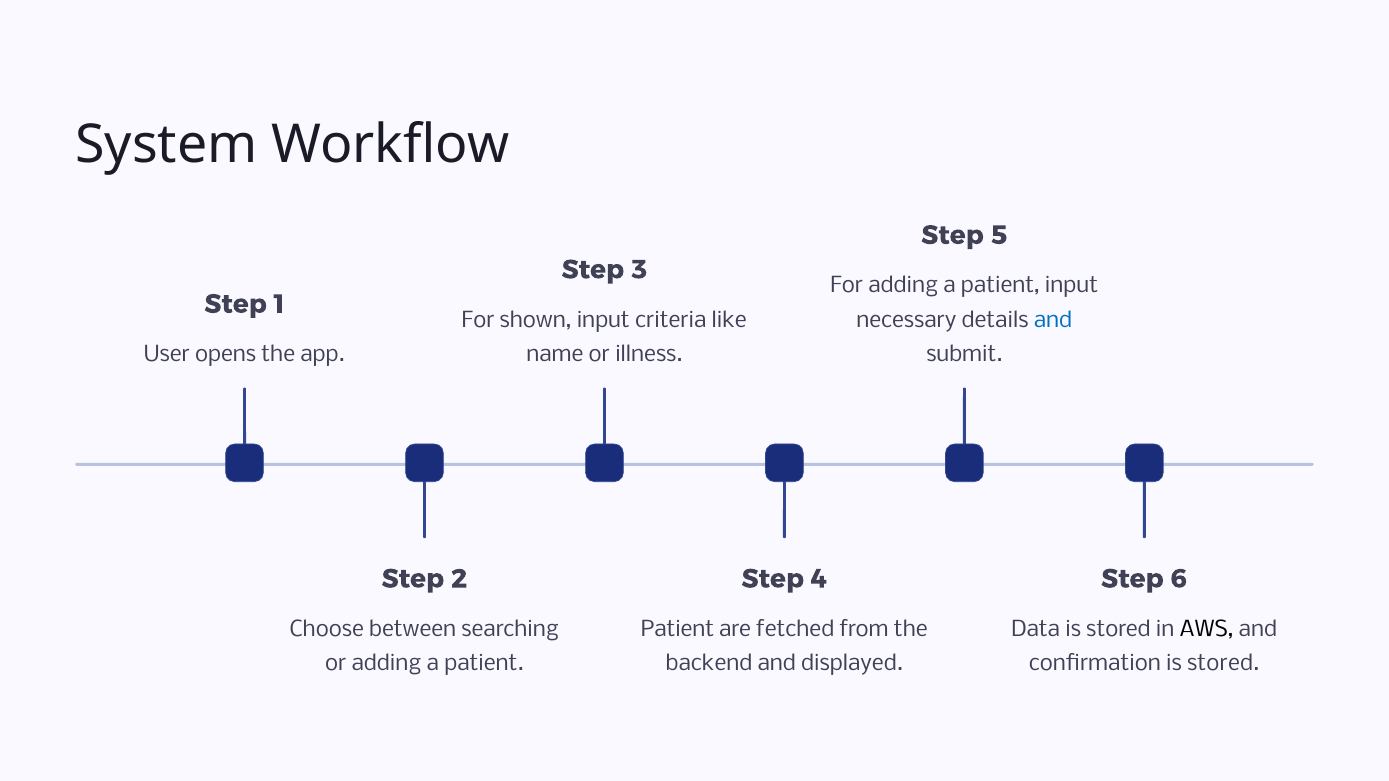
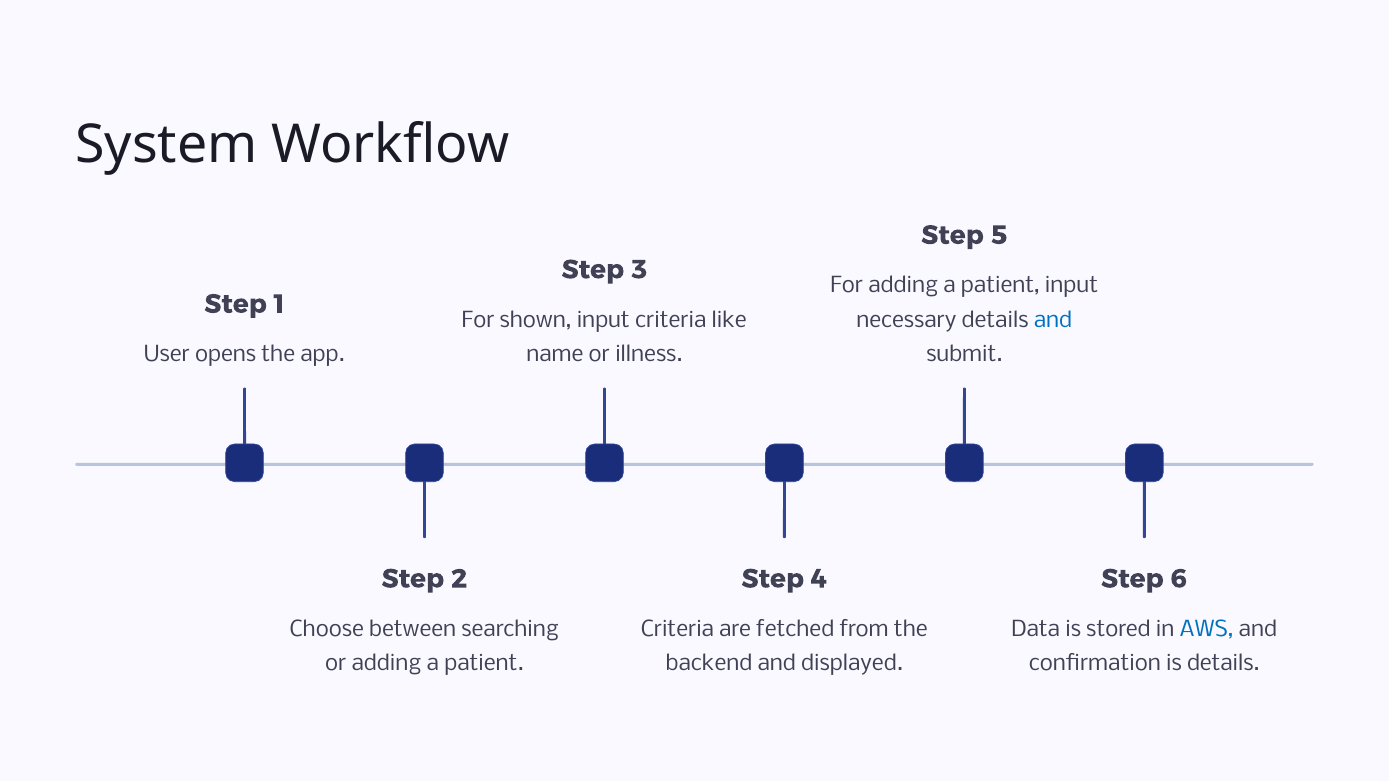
Patient: Patient -> Criteria (677, 630)
AWS colour: black -> blue (1207, 630)
confirmation is stored: stored -> details (1223, 664)
